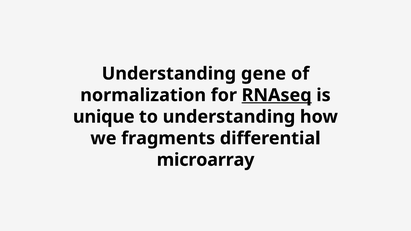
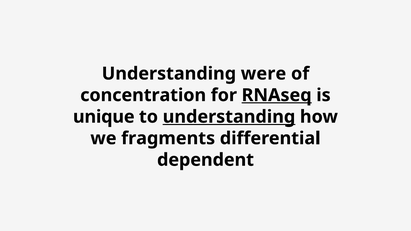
gene: gene -> were (264, 74)
normalization: normalization -> concentration (143, 95)
understanding underline: none -> present (229, 117)
microarray: microarray -> dependent (205, 160)
